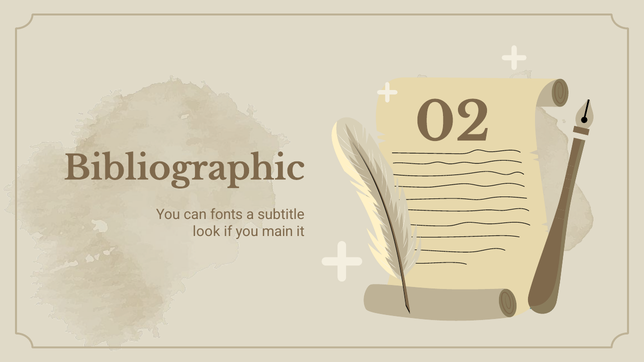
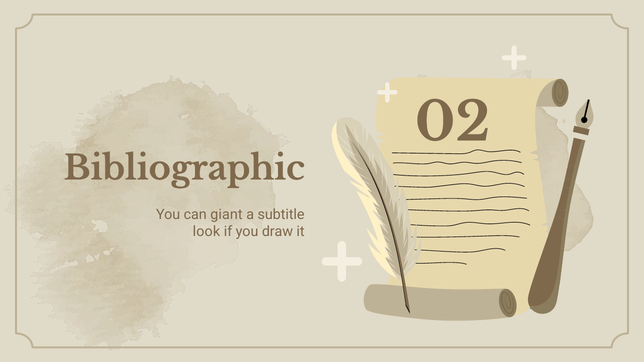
fonts: fonts -> giant (226, 215)
main: main -> draw (277, 232)
